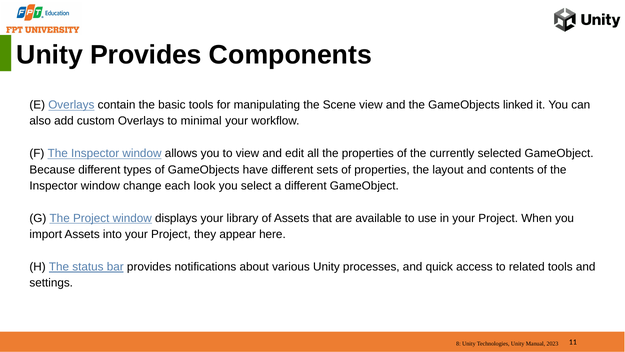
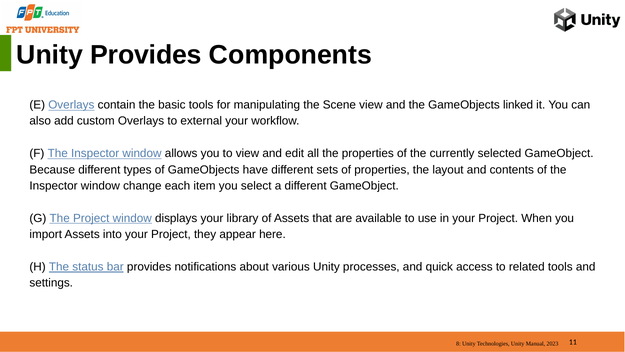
minimal: minimal -> external (201, 121)
look: look -> item (205, 186)
